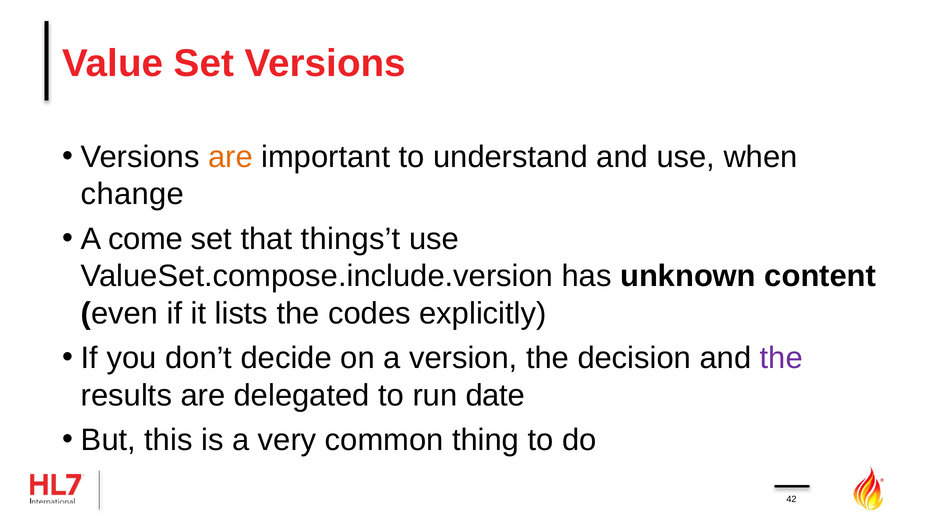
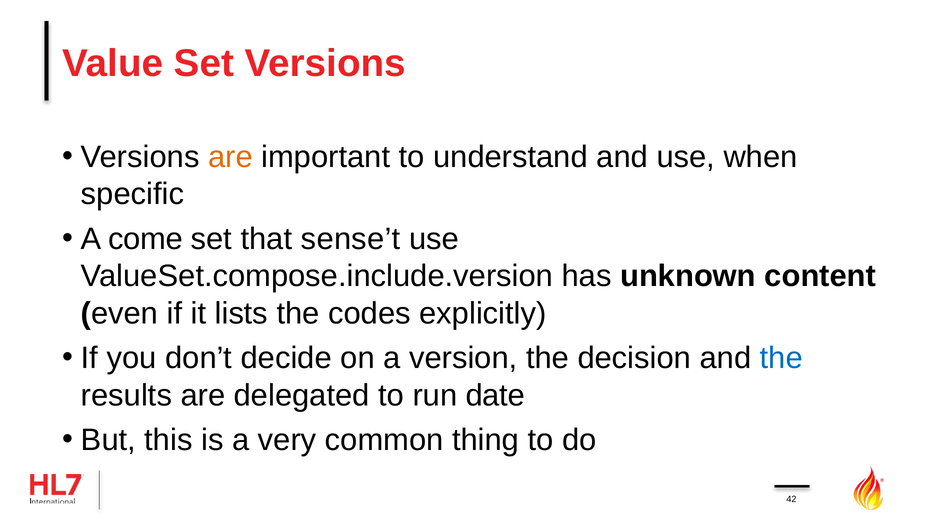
change: change -> specific (133, 194)
things’t: things’t -> sense’t (351, 239)
the colour: purple -> blue (781, 358)
